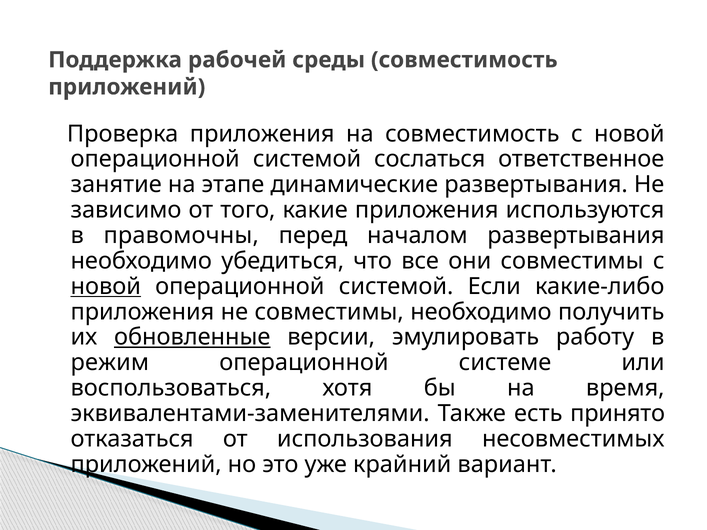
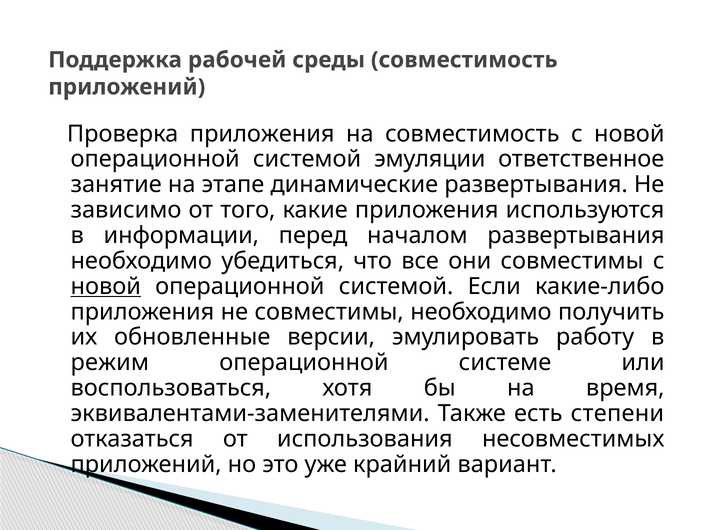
сослаться: сослаться -> эмуляции (430, 159)
правомочны: правомочны -> информации (181, 236)
обновленные underline: present -> none (192, 337)
принято: принято -> степени (617, 414)
